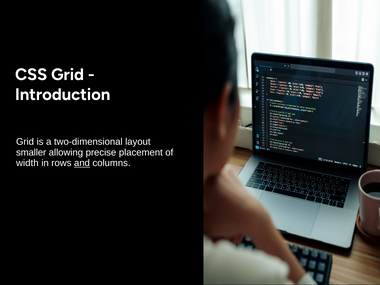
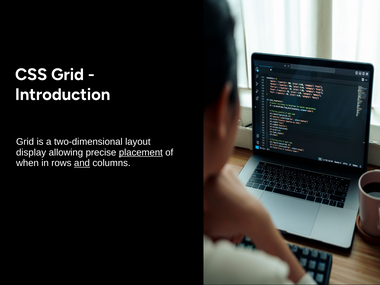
smaller: smaller -> display (31, 152)
placement underline: none -> present (141, 152)
width: width -> when (27, 163)
